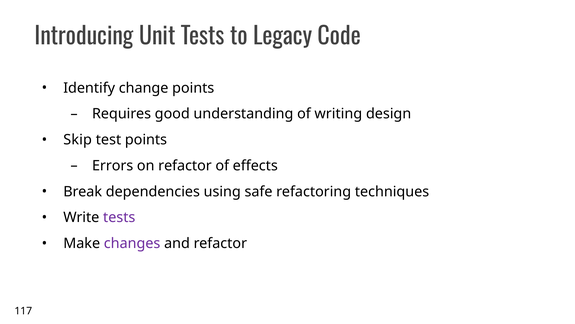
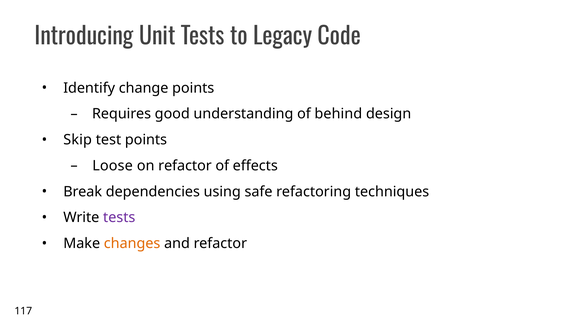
writing: writing -> behind (338, 114)
Errors: Errors -> Loose (113, 165)
changes colour: purple -> orange (132, 243)
